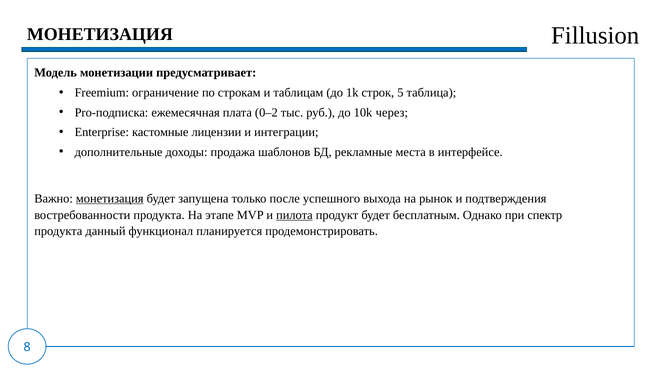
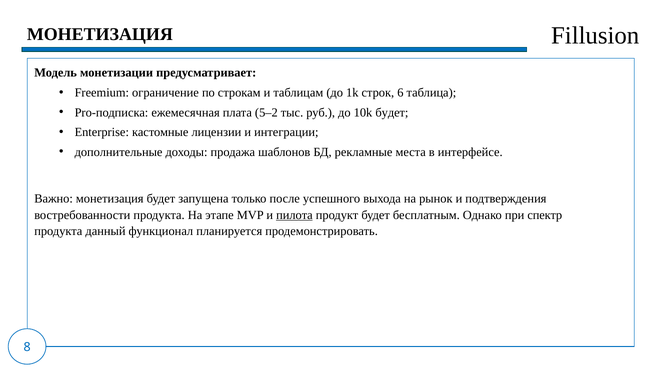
5: 5 -> 6 (400, 93)
0–2: 0–2 -> 5–2 (266, 113)
10k через: через -> будет (392, 113)
монетизация underline: present -> none (110, 199)
